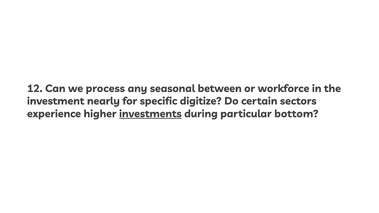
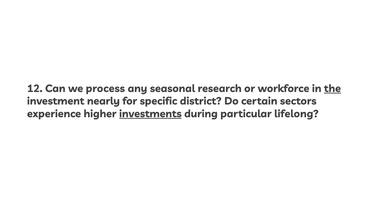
between: between -> research (220, 89)
the underline: none -> present (332, 89)
digitize: digitize -> district (201, 101)
bottom: bottom -> lifelong (296, 114)
